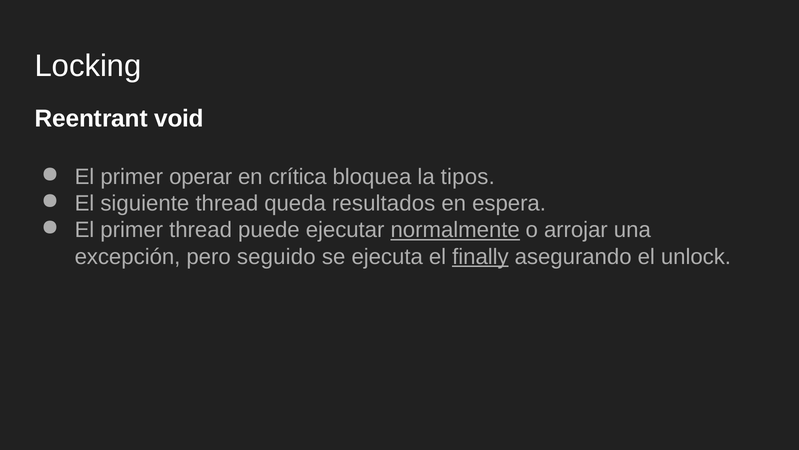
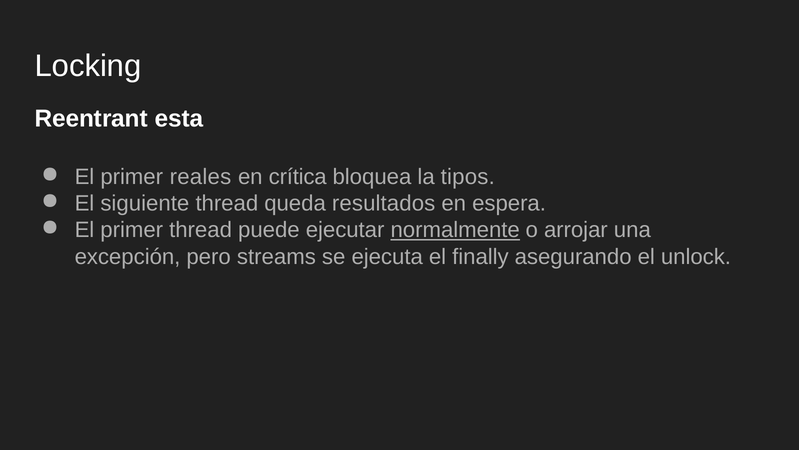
void: void -> esta (179, 118)
operar: operar -> reales (200, 177)
seguido: seguido -> streams (276, 256)
finally underline: present -> none (480, 256)
